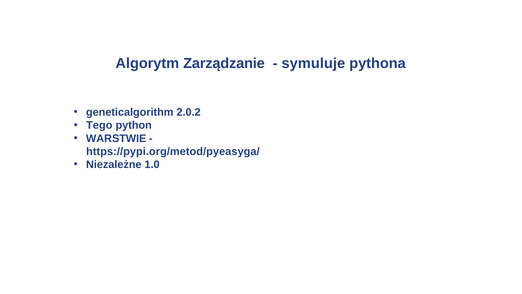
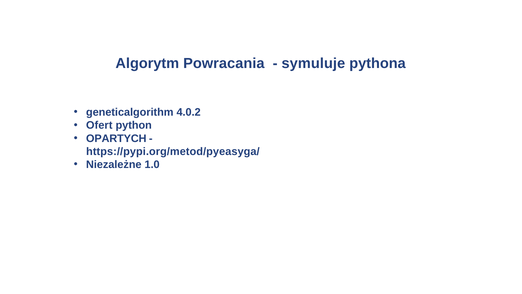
Zarządzanie: Zarządzanie -> Powracania (224, 63)
2.0.2: 2.0.2 -> 4.0.2 (189, 112)
Tego: Tego -> Ofert (99, 125)
WARSTWIE: WARSTWIE -> OPARTYCH (116, 138)
